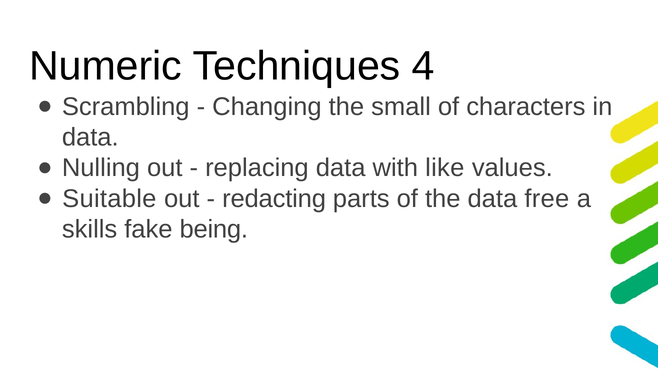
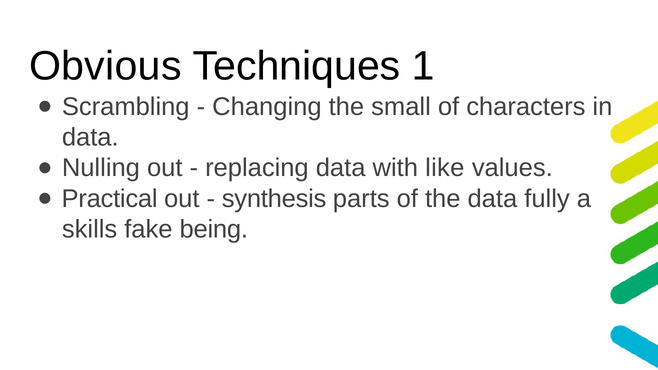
Numeric: Numeric -> Obvious (105, 66)
4: 4 -> 1 (423, 66)
Suitable: Suitable -> Practical (110, 199)
redacting: redacting -> synthesis (274, 199)
free: free -> fully (547, 199)
